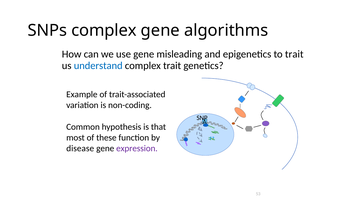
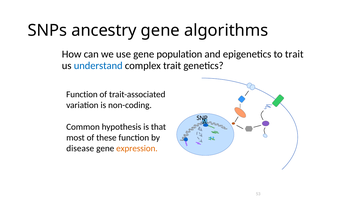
SNPs complex: complex -> ancestry (104, 30)
misleading: misleading -> population (179, 54)
Example: Example -> Function (82, 94)
expression colour: purple -> orange (137, 149)
